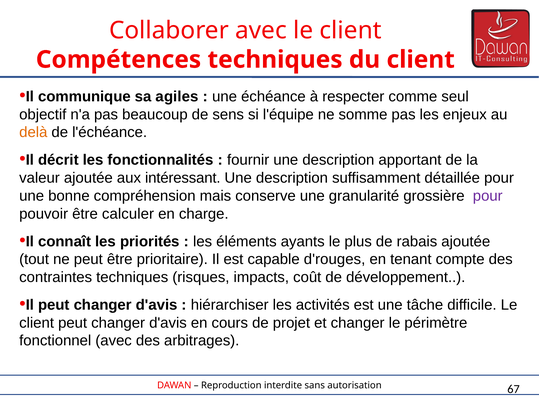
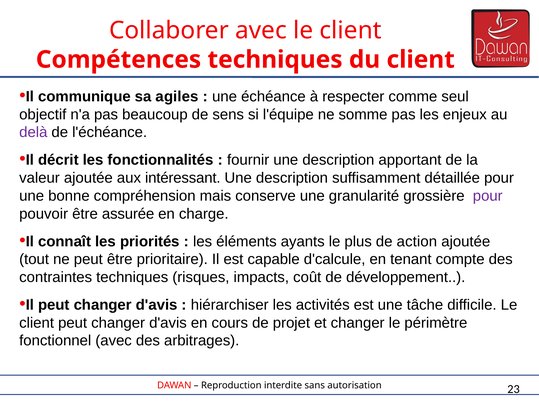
delà colour: orange -> purple (33, 132)
calculer: calculer -> assurée (128, 214)
rabais: rabais -> action (417, 242)
d'rouges: d'rouges -> d'calcule (335, 259)
67: 67 -> 23 (514, 389)
